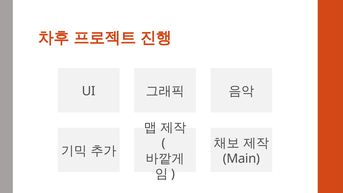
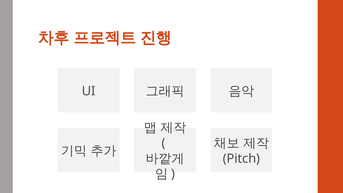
Main: Main -> Pitch (241, 158)
